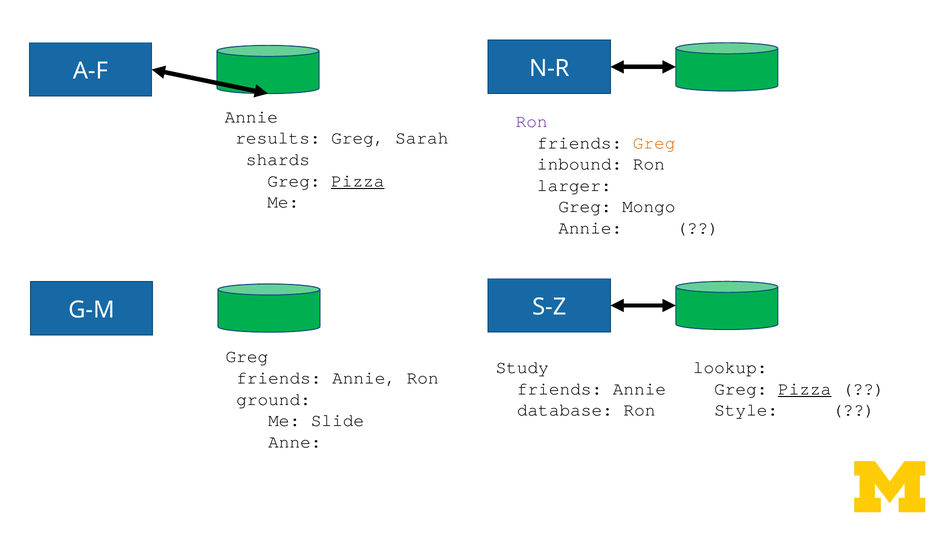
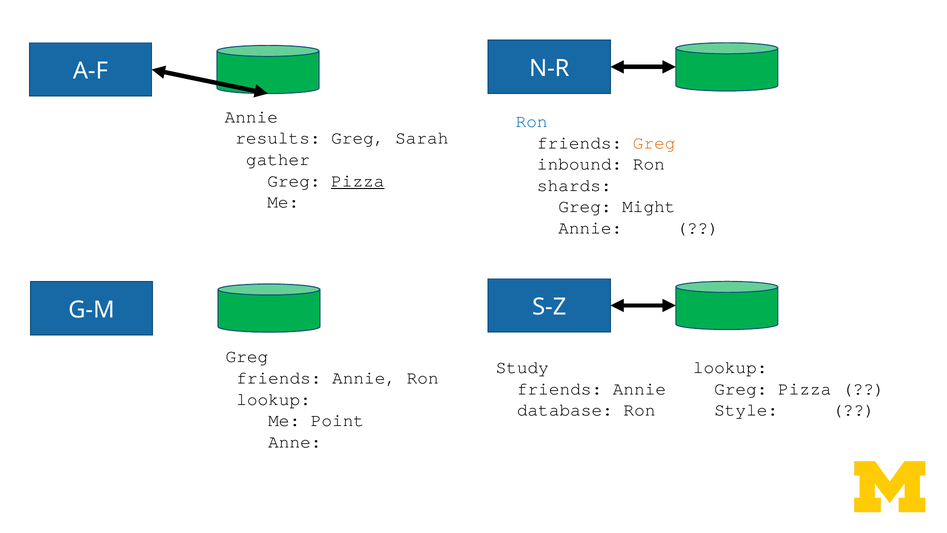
Ron colour: purple -> blue (532, 121)
shards: shards -> gather (278, 159)
larger: larger -> shards (574, 185)
Mongo: Mongo -> Might (649, 206)
Pizza underline: present -> none (805, 388)
ground: ground -> lookup (274, 399)
Slide: Slide -> Point (337, 420)
